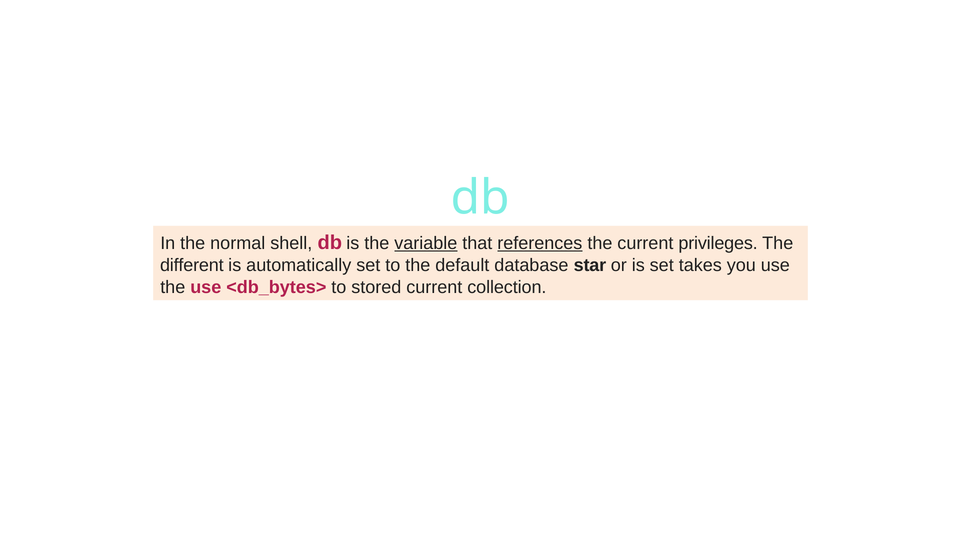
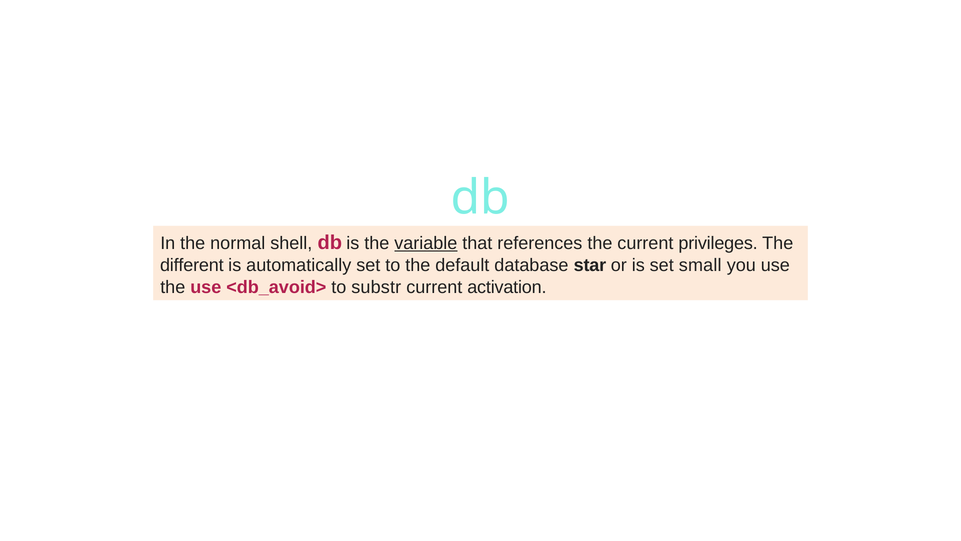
references underline: present -> none (540, 243)
takes: takes -> small (700, 265)
<db_bytes>: <db_bytes> -> <db_avoid> (276, 287)
stored: stored -> substr (376, 287)
collection: collection -> activation (507, 287)
